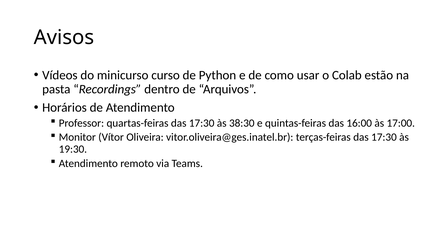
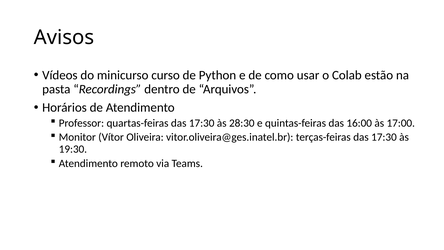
38:30: 38:30 -> 28:30 (242, 123)
